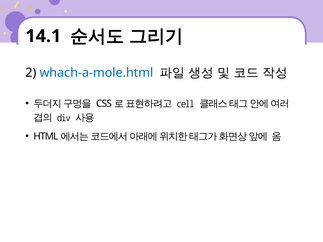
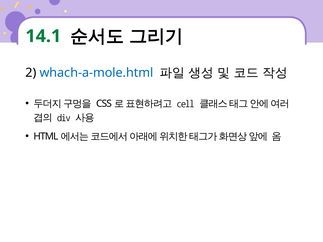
14.1 colour: black -> green (43, 36)
